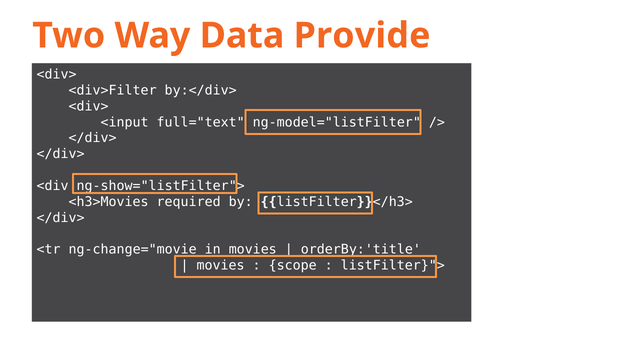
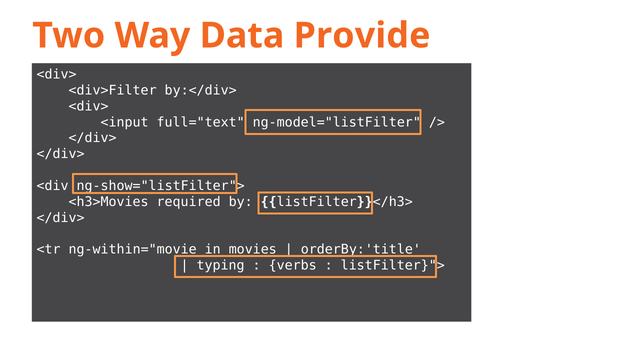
ng-change="movie: ng-change="movie -> ng-within="movie (133, 250)
movies: movies -> typing (221, 266)
scope: scope -> verbs (293, 266)
